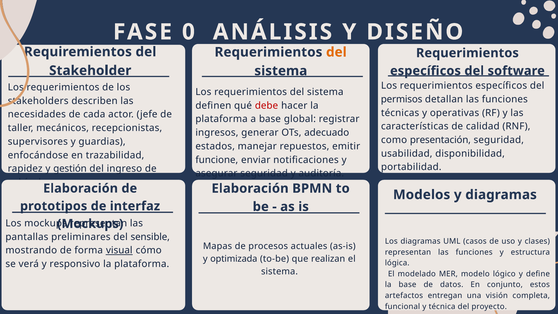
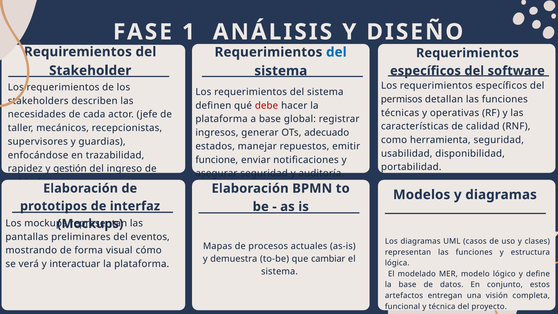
0: 0 -> 1 (188, 32)
del colour: orange -> blue (336, 52)
presentación: presentación -> herramienta (440, 140)
sensible: sensible -> eventos (150, 237)
visual underline: present -> none (119, 250)
optimizada: optimizada -> demuestra (234, 259)
realizan: realizan -> cambiar (328, 259)
responsivo: responsivo -> interactuar (75, 264)
